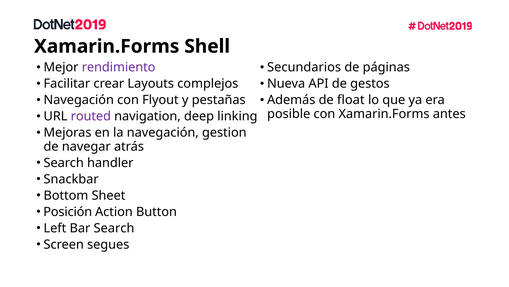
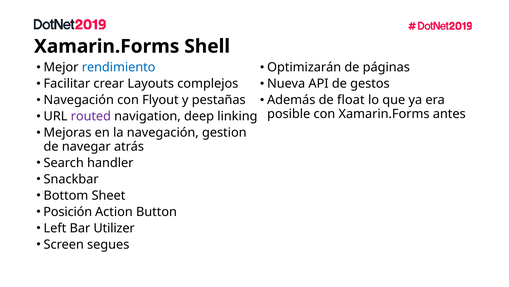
rendimiento colour: purple -> blue (119, 67)
Secundarios: Secundarios -> Optimizarán (304, 67)
Bar Search: Search -> Utilizer (114, 228)
